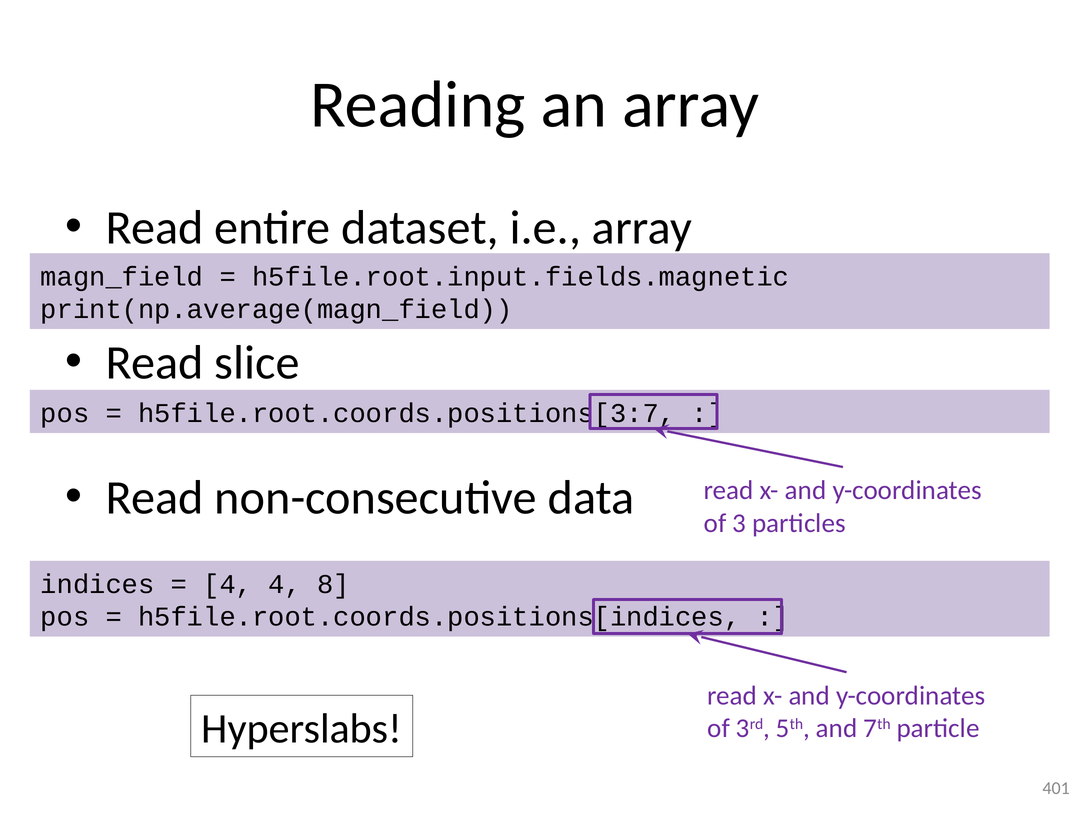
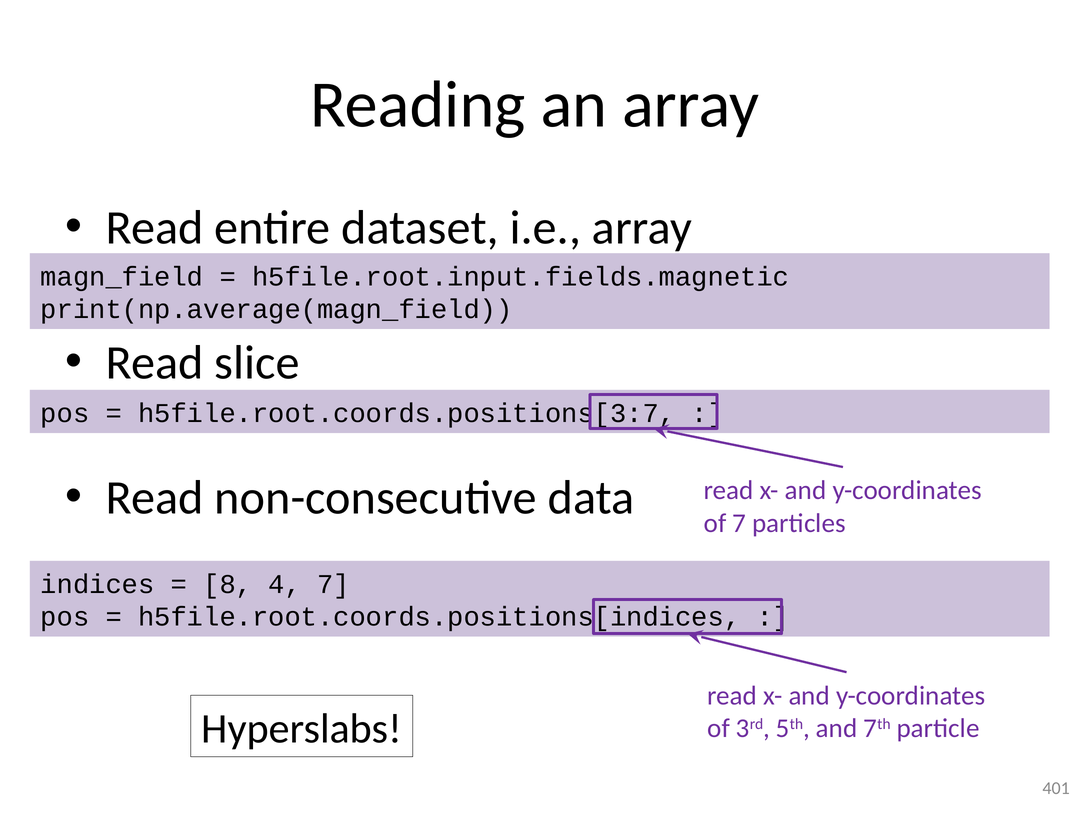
of 3: 3 -> 7 (739, 523)
4: 4 -> 8 (228, 584)
4 8: 8 -> 7 (333, 584)
